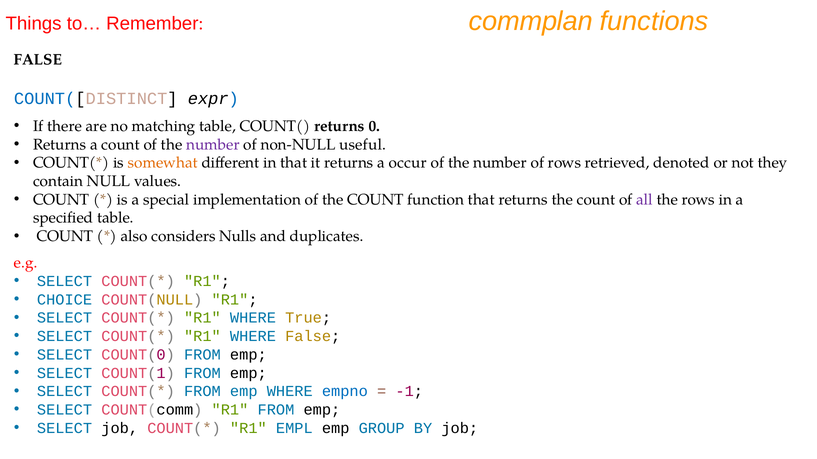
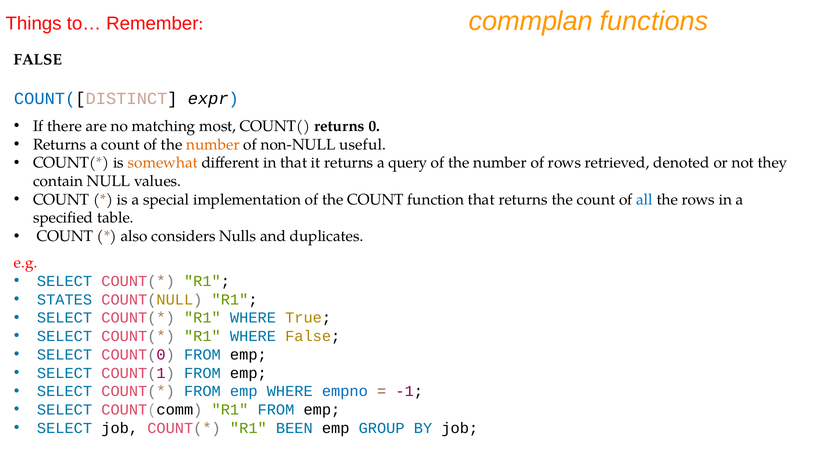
matching table: table -> most (218, 126)
number colour: purple -> orange (213, 145)
occur: occur -> query (408, 163)
all colour: purple -> blue (645, 200)
CHOICE: CHOICE -> STATES (65, 300)
EMPL: EMPL -> BEEN (294, 429)
